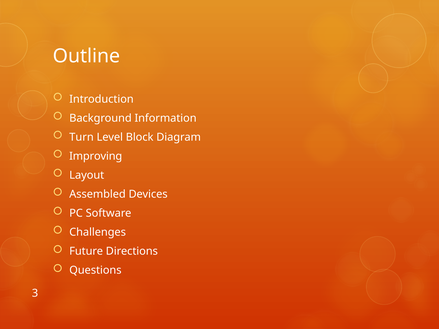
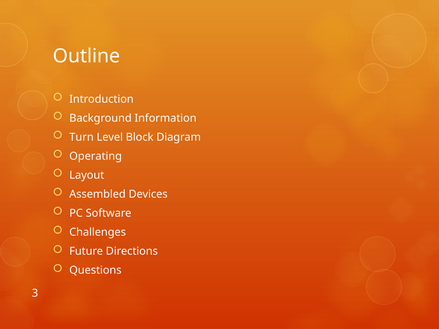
Improving: Improving -> Operating (96, 156)
